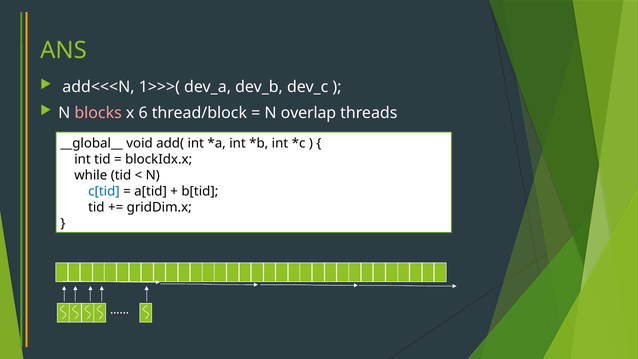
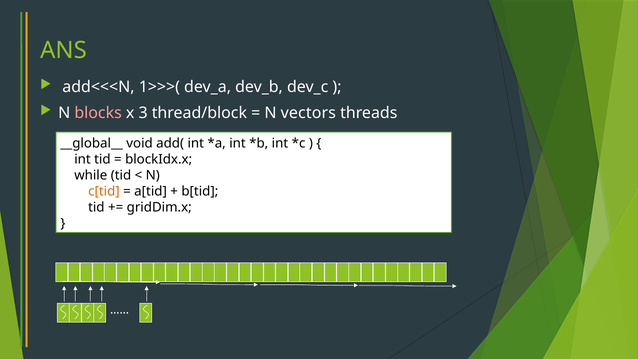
6: 6 -> 3 (143, 113)
overlap: overlap -> vectors (308, 113)
c[tid colour: blue -> orange (104, 191)
